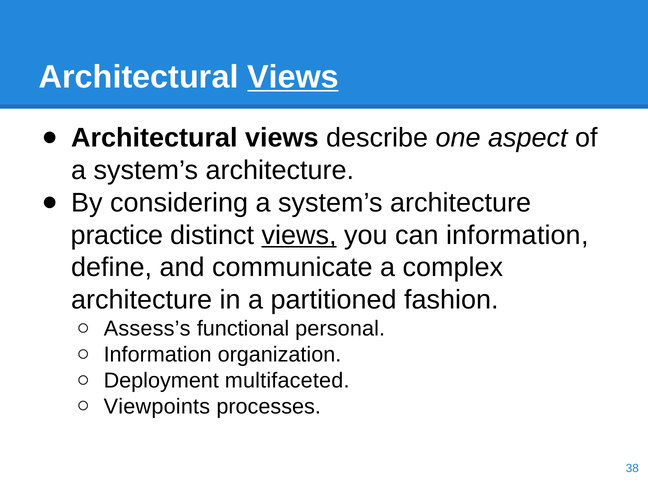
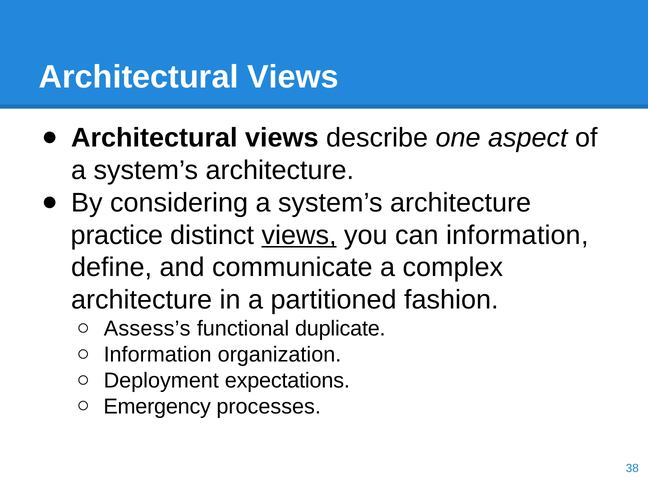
Views underline: present -> none (293, 77)
personal: personal -> duplicate (340, 329)
multifaceted: multifaceted -> expectations (287, 381)
Viewpoints: Viewpoints -> Emergency (157, 407)
